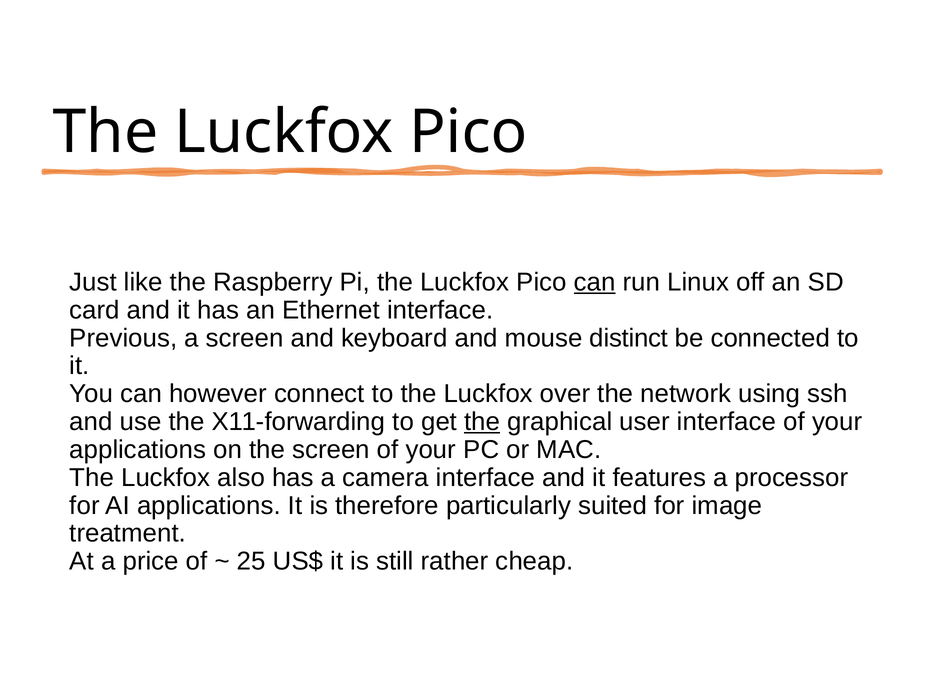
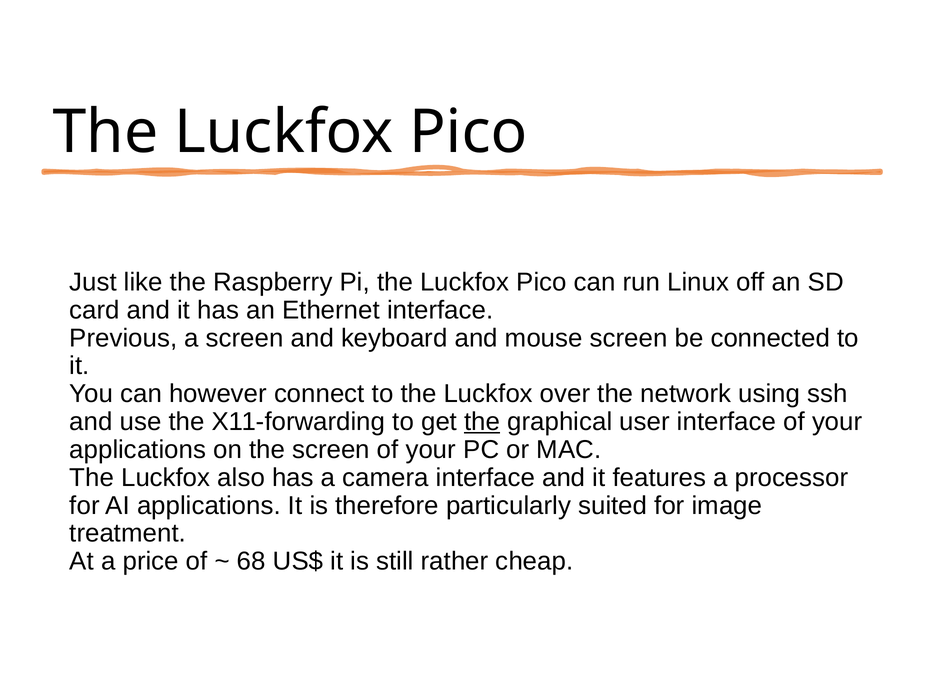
can underline: present -> none (595, 282)
mouse distinct: distinct -> screen (629, 338)
25: 25 -> 68 (251, 562)
